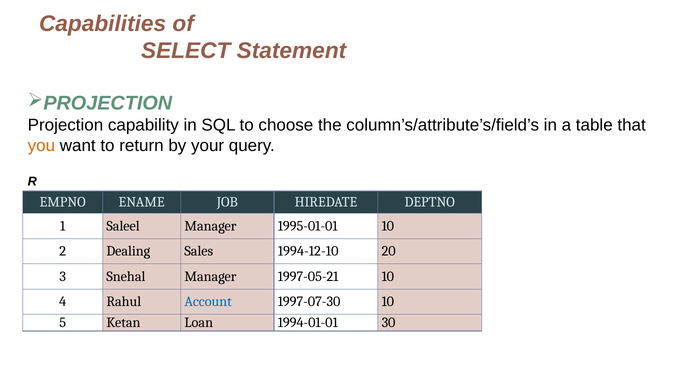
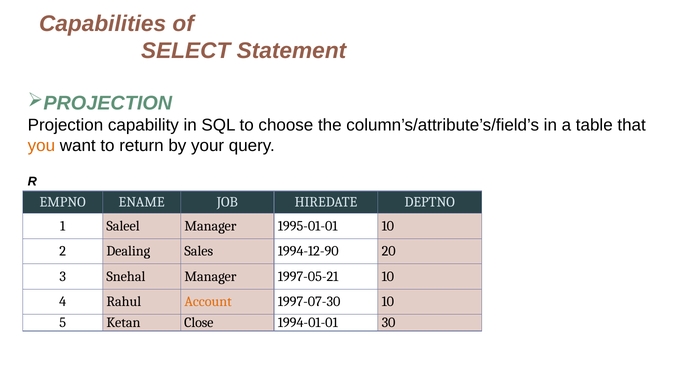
1994-12-10: 1994-12-10 -> 1994-12-90 (308, 251)
Account colour: blue -> orange (208, 302)
Loan: Loan -> Close (199, 323)
